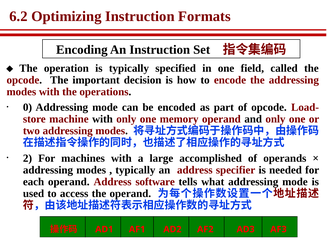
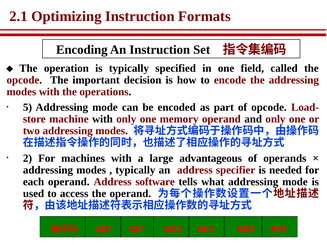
6.2: 6.2 -> 2.1 (19, 16)
0: 0 -> 5 (27, 107)
accomplished: accomplished -> advantageous (211, 158)
